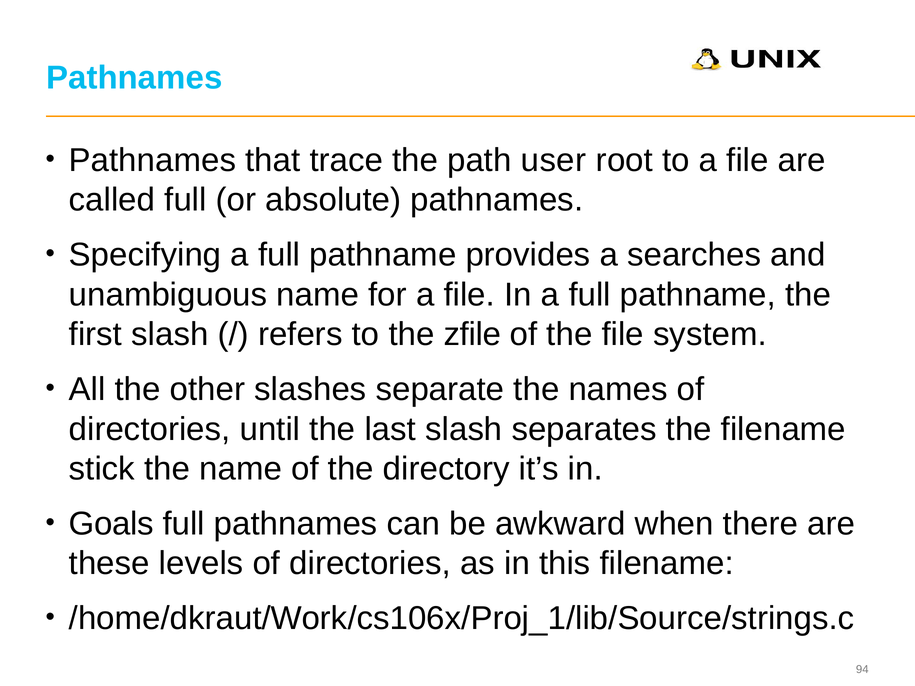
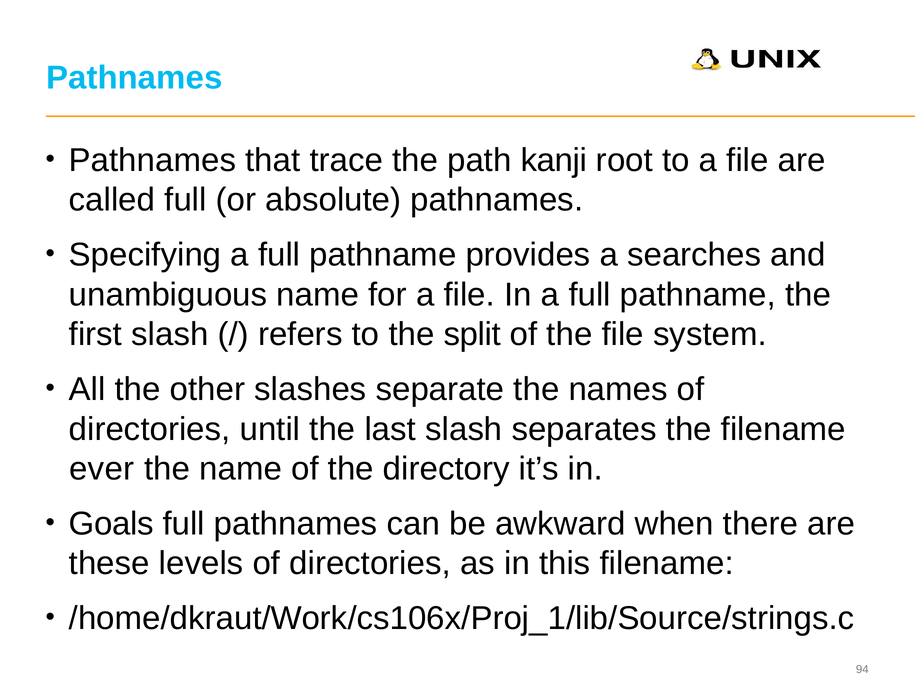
user: user -> kanji (554, 160)
zfile: zfile -> split (472, 335)
stick: stick -> ever (102, 469)
